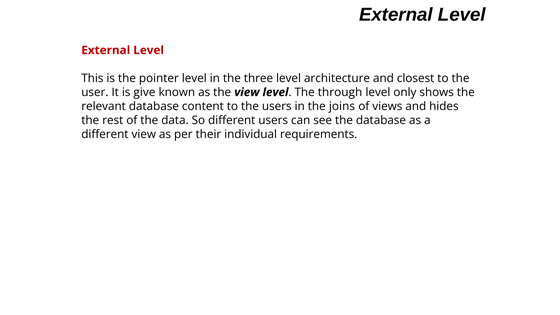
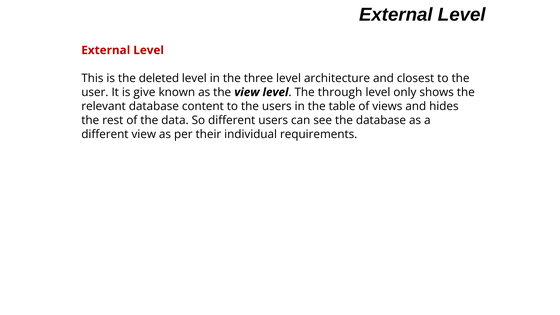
pointer: pointer -> deleted (159, 78)
joins: joins -> table (342, 106)
